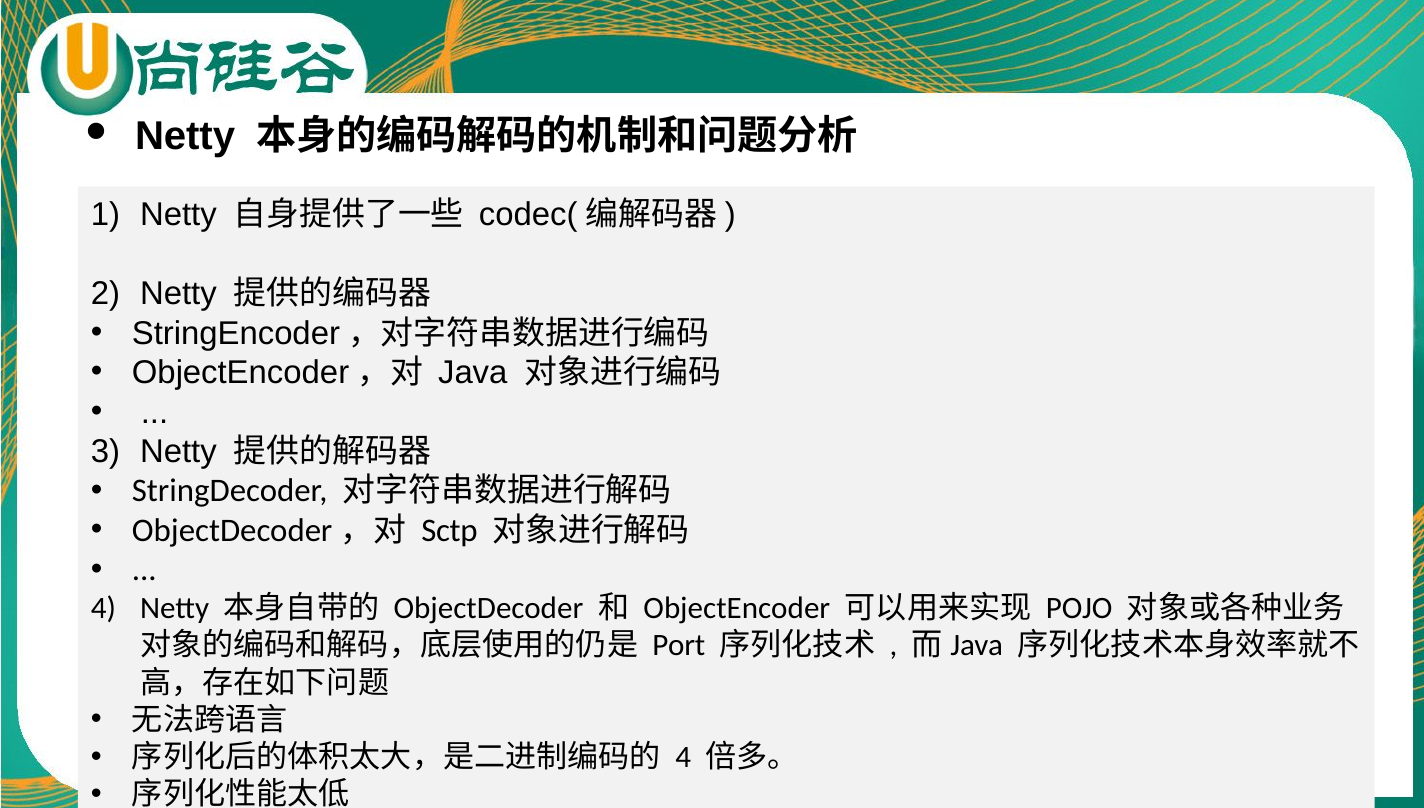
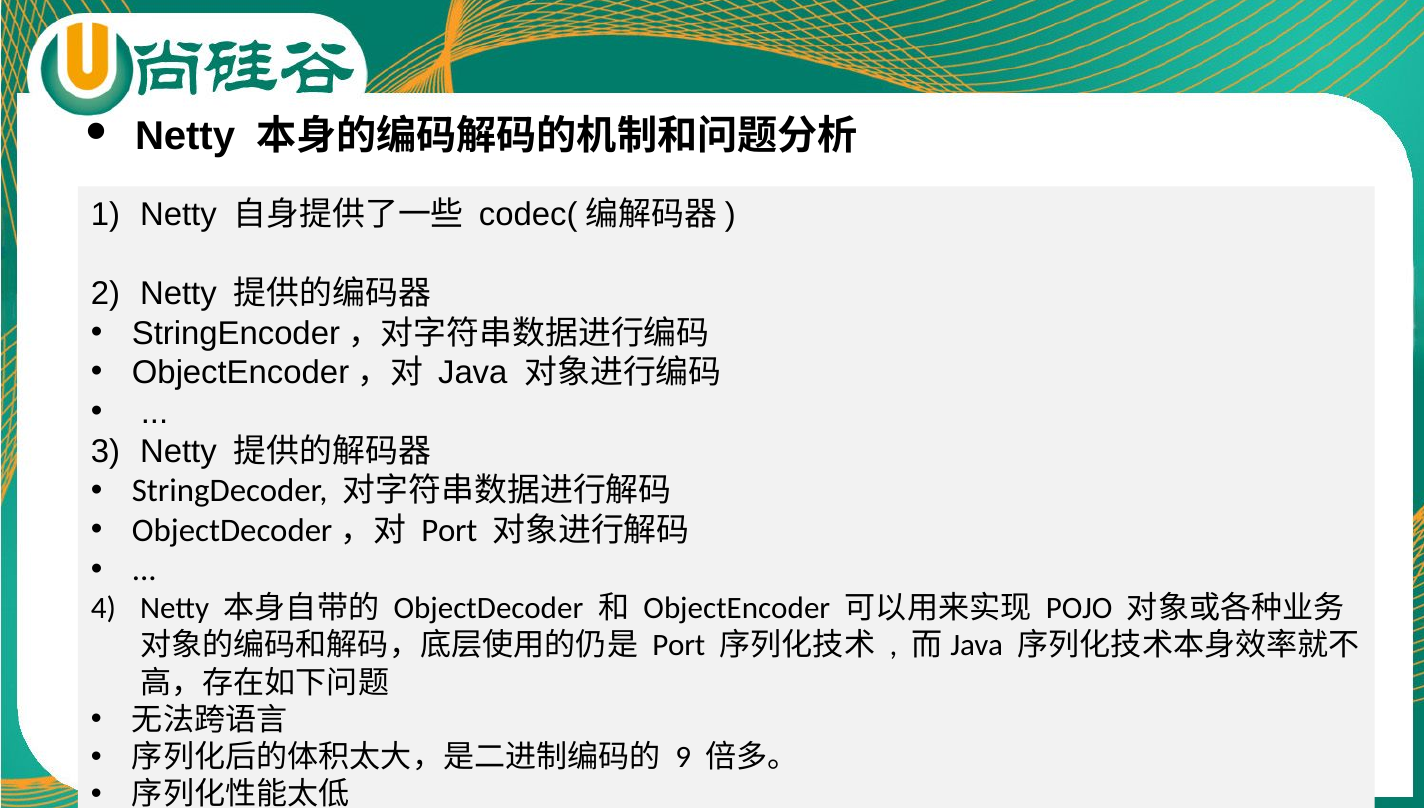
Sctp: Sctp -> Port (449, 530)
4: 4 -> 9 (683, 757)
